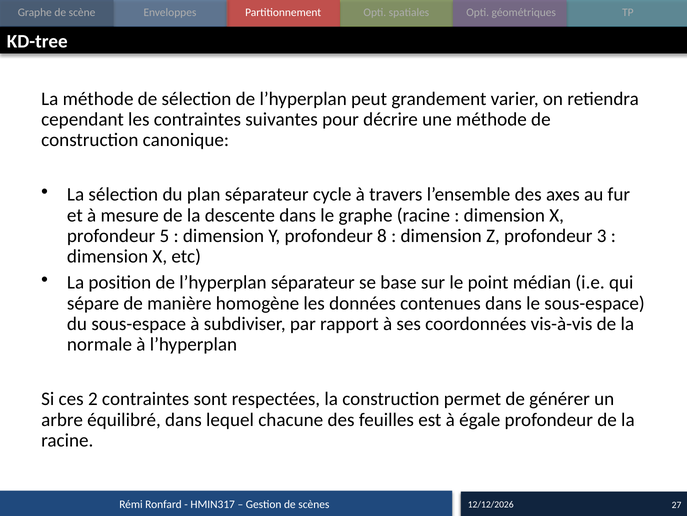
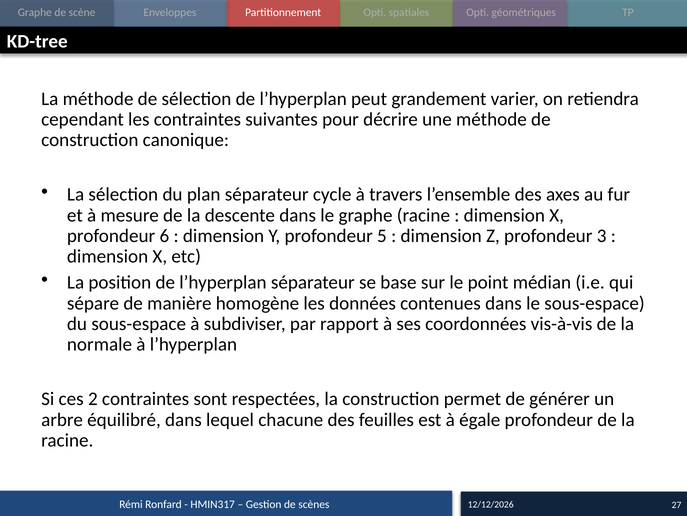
5: 5 -> 6 (164, 236)
8: 8 -> 5 (382, 236)
